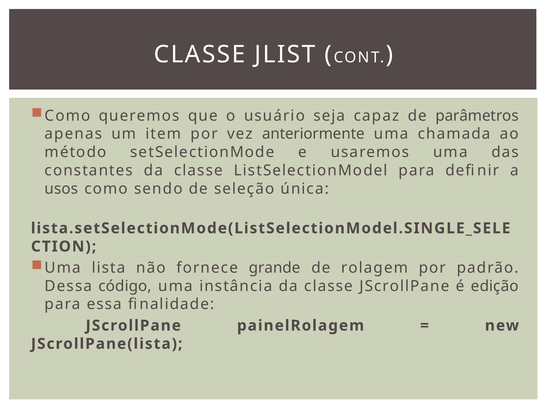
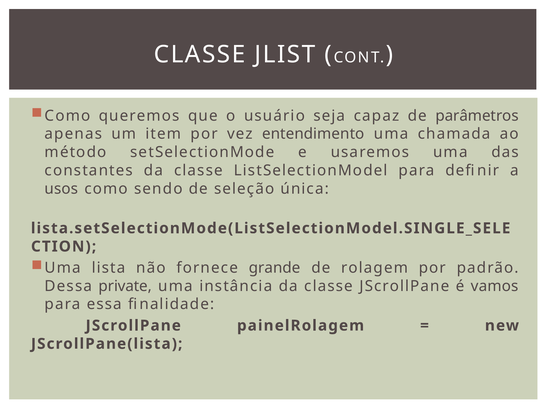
anteriormente: anteriormente -> entendimento (313, 134)
código: código -> private (125, 286)
edição: edição -> vamos (495, 286)
